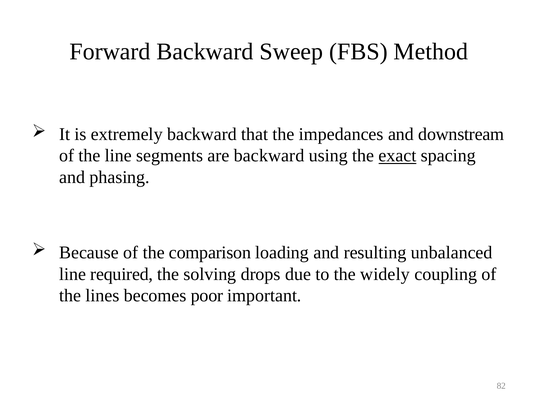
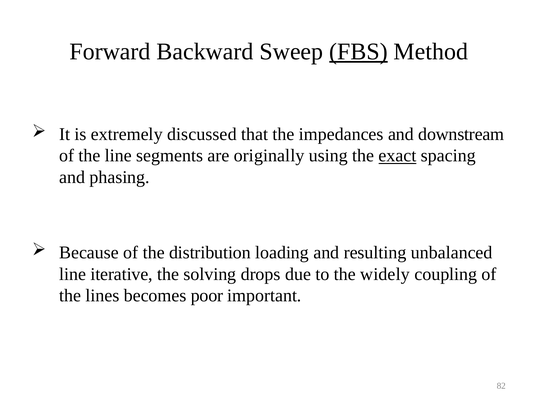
FBS underline: none -> present (358, 51)
extremely backward: backward -> discussed (202, 134)
are backward: backward -> originally (269, 155)
comparison: comparison -> distribution (210, 252)
required: required -> iterative (122, 274)
